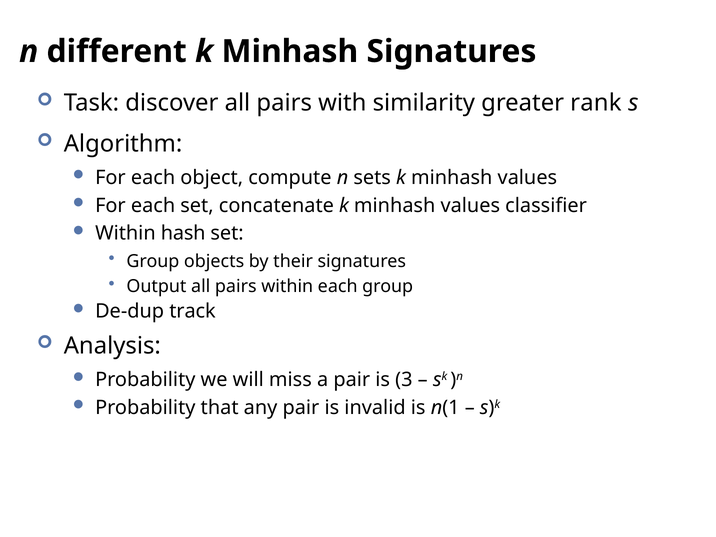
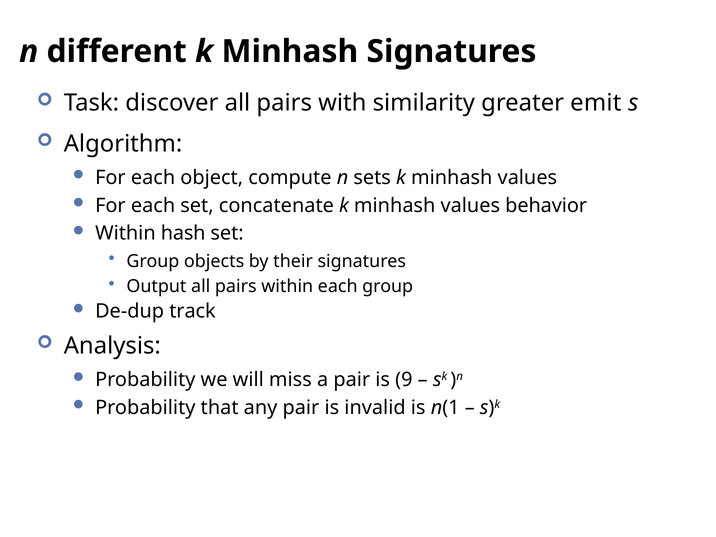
rank: rank -> emit (596, 103)
classifier: classifier -> behavior (546, 206)
3: 3 -> 9 (404, 380)
